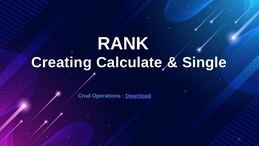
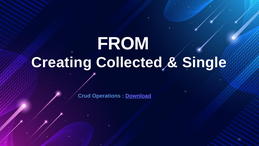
RANK: RANK -> FROM (123, 43)
Calculate: Calculate -> Collected (129, 62)
